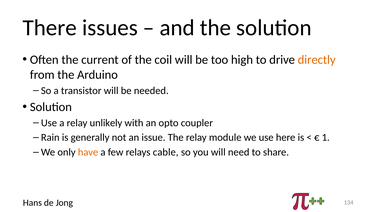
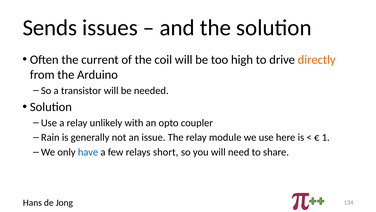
There: There -> Sends (50, 28)
have colour: orange -> blue (88, 152)
cable: cable -> short (166, 152)
